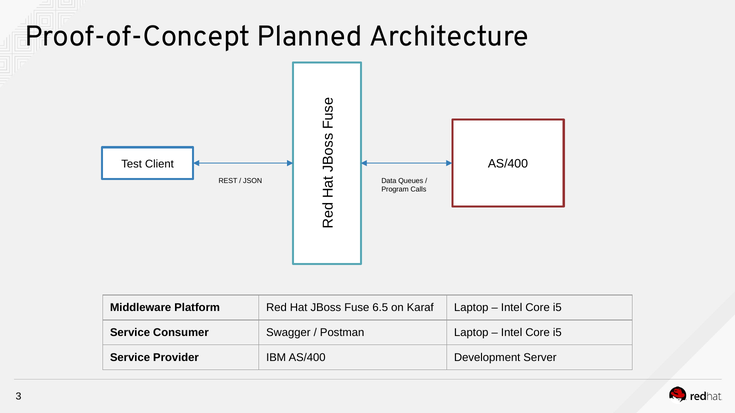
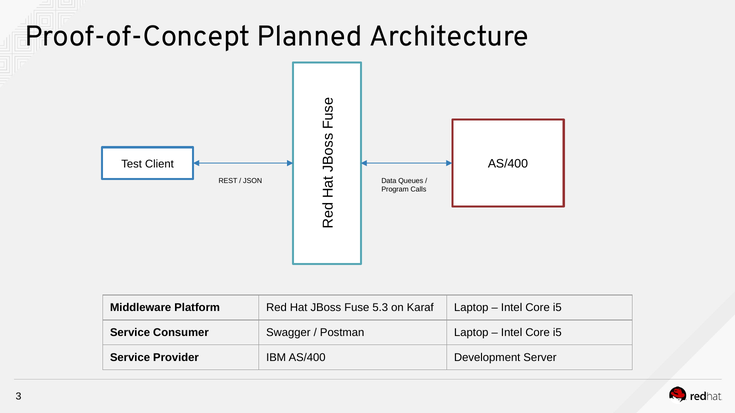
6.5: 6.5 -> 5.3 (380, 308)
